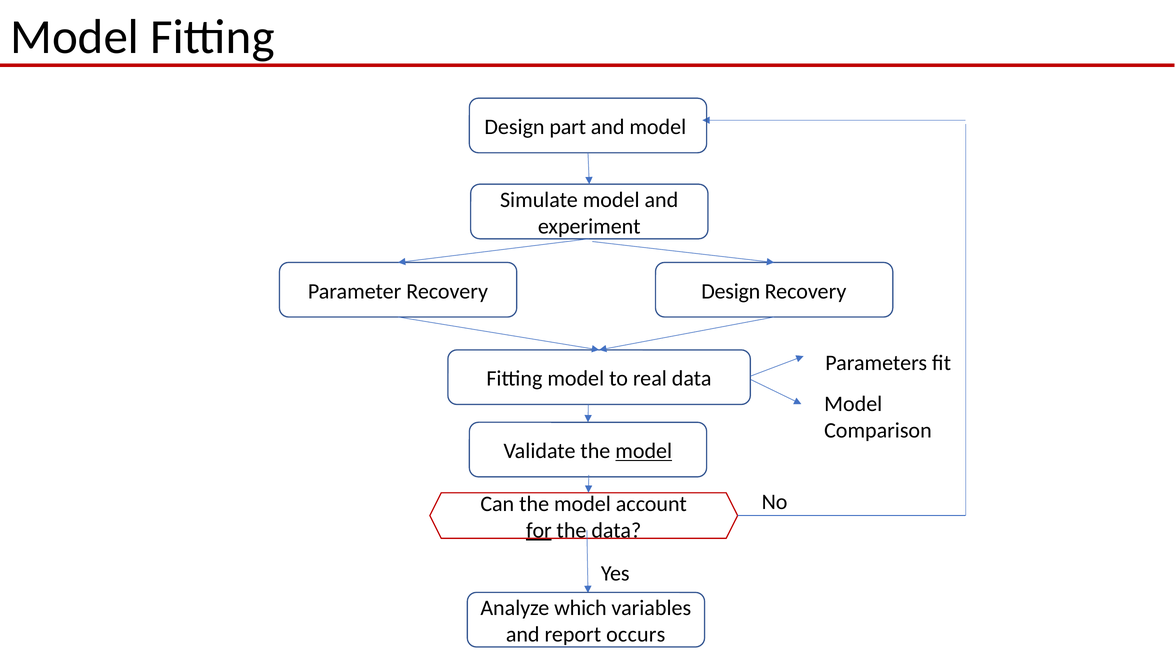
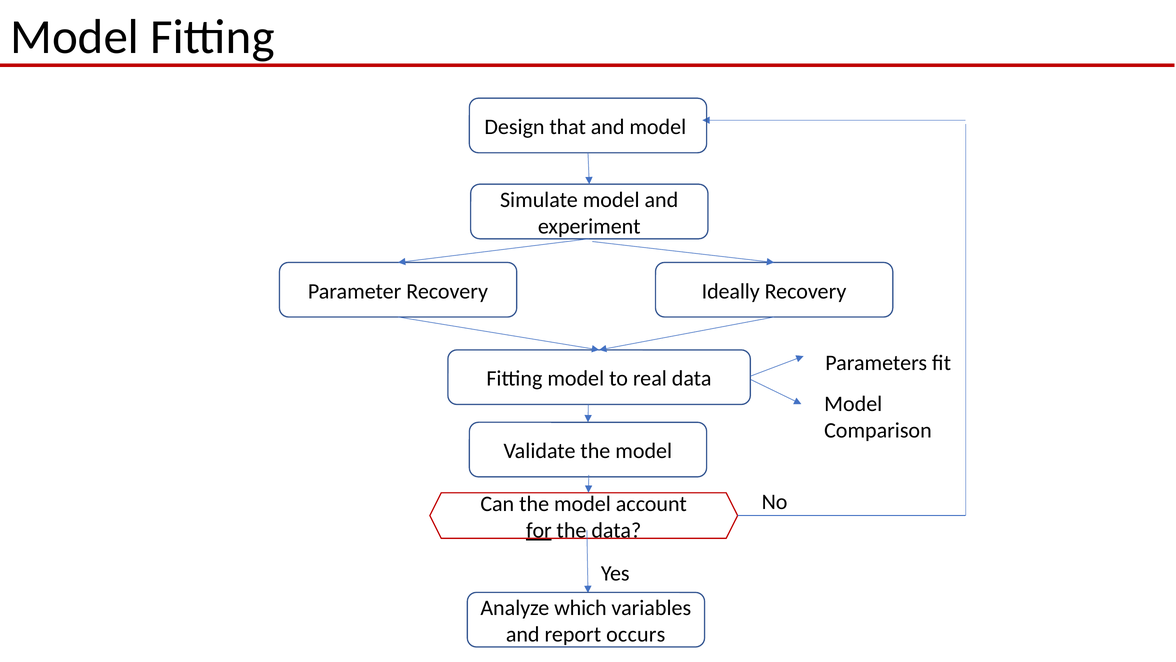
part: part -> that (568, 127)
Design: Design -> Ideally (731, 291)
model underline: present -> none (644, 451)
